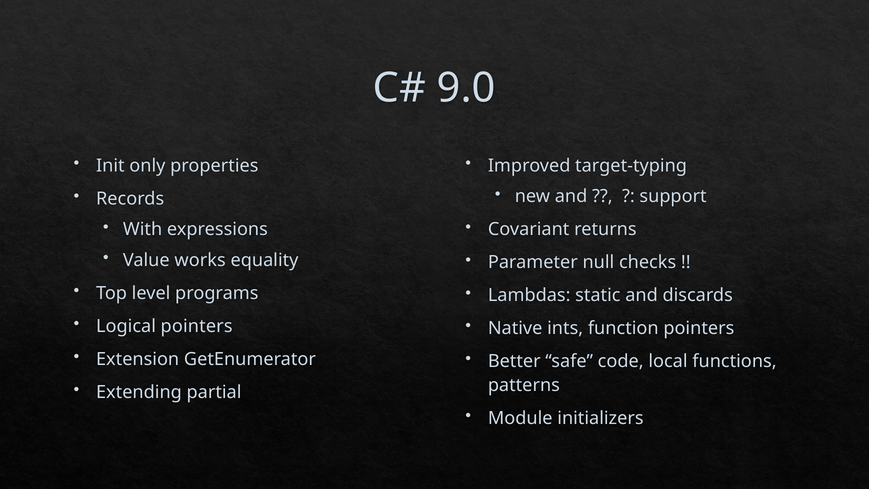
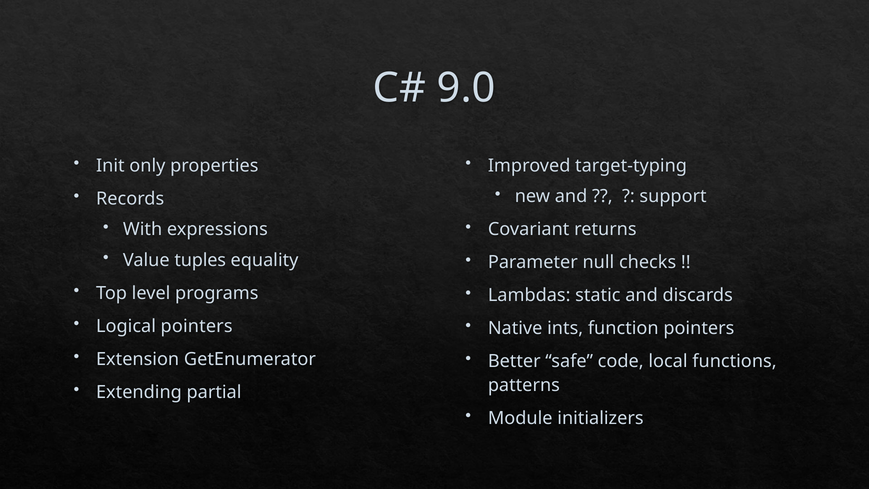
works: works -> tuples (200, 260)
